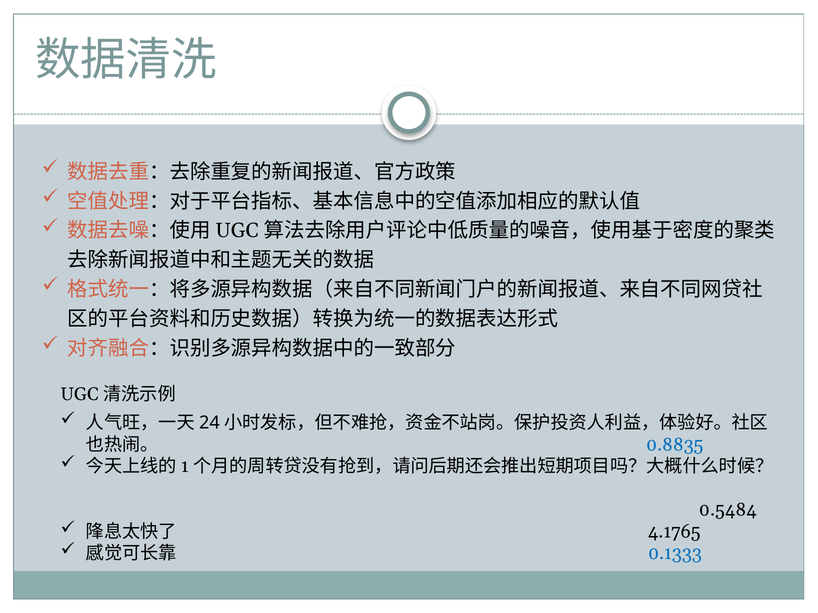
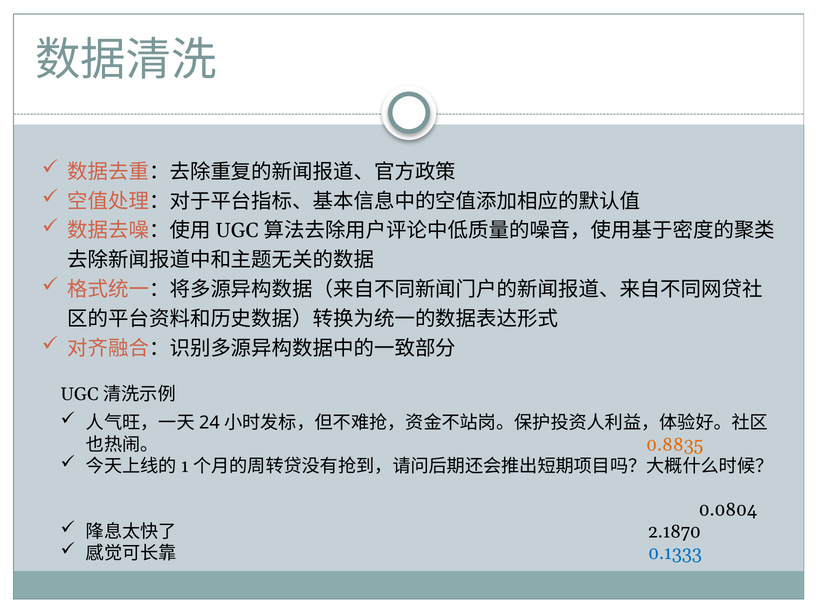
0.8835 colour: blue -> orange (675, 445)
0.5484: 0.5484 -> 0.0804 (728, 510)
4.1765: 4.1765 -> 2.1870 (674, 532)
